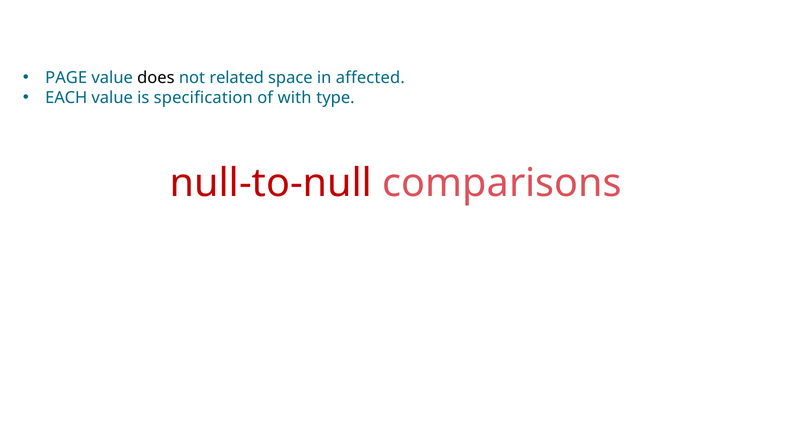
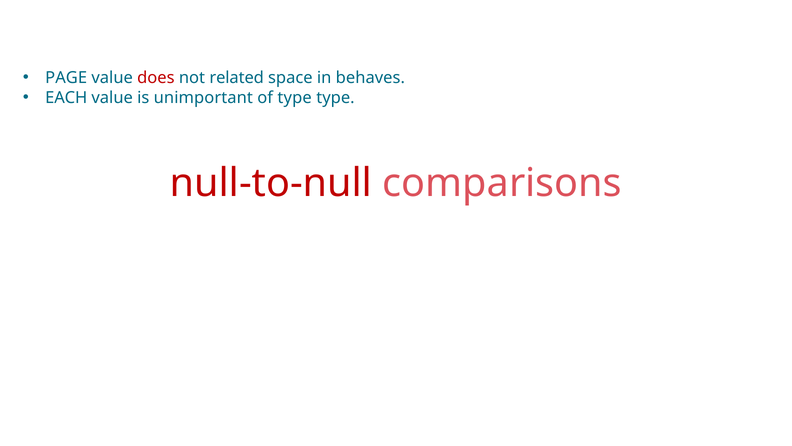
does colour: black -> red (156, 78)
affected: affected -> behaves (370, 78)
specification: specification -> unimportant (203, 97)
of with: with -> type (295, 97)
